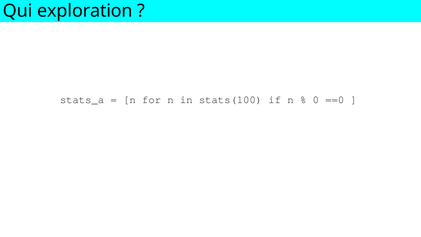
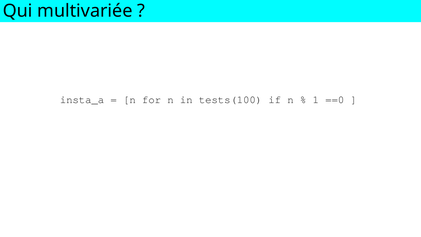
exploration: exploration -> multivariée (85, 11)
stats_a: stats_a -> insta_a (82, 100)
stats(100: stats(100 -> tests(100 (231, 100)
0: 0 -> 1 (316, 100)
